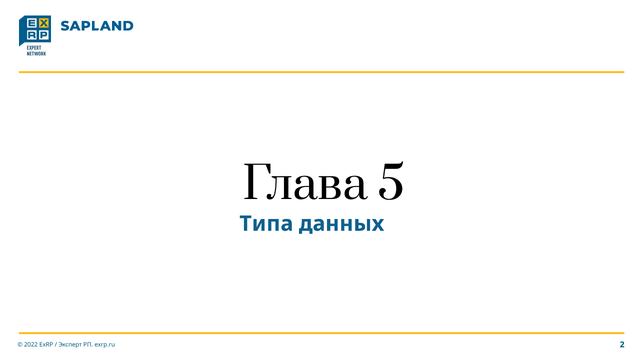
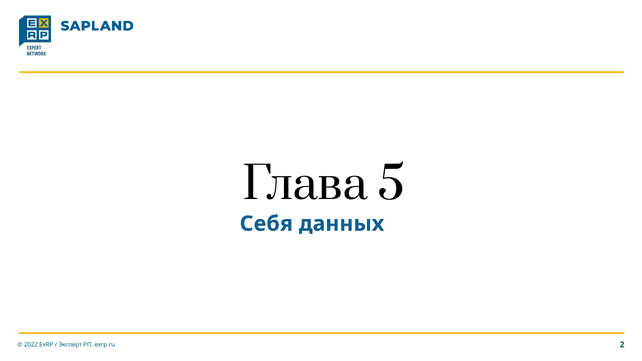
Типа: Типа -> Себя (266, 224)
